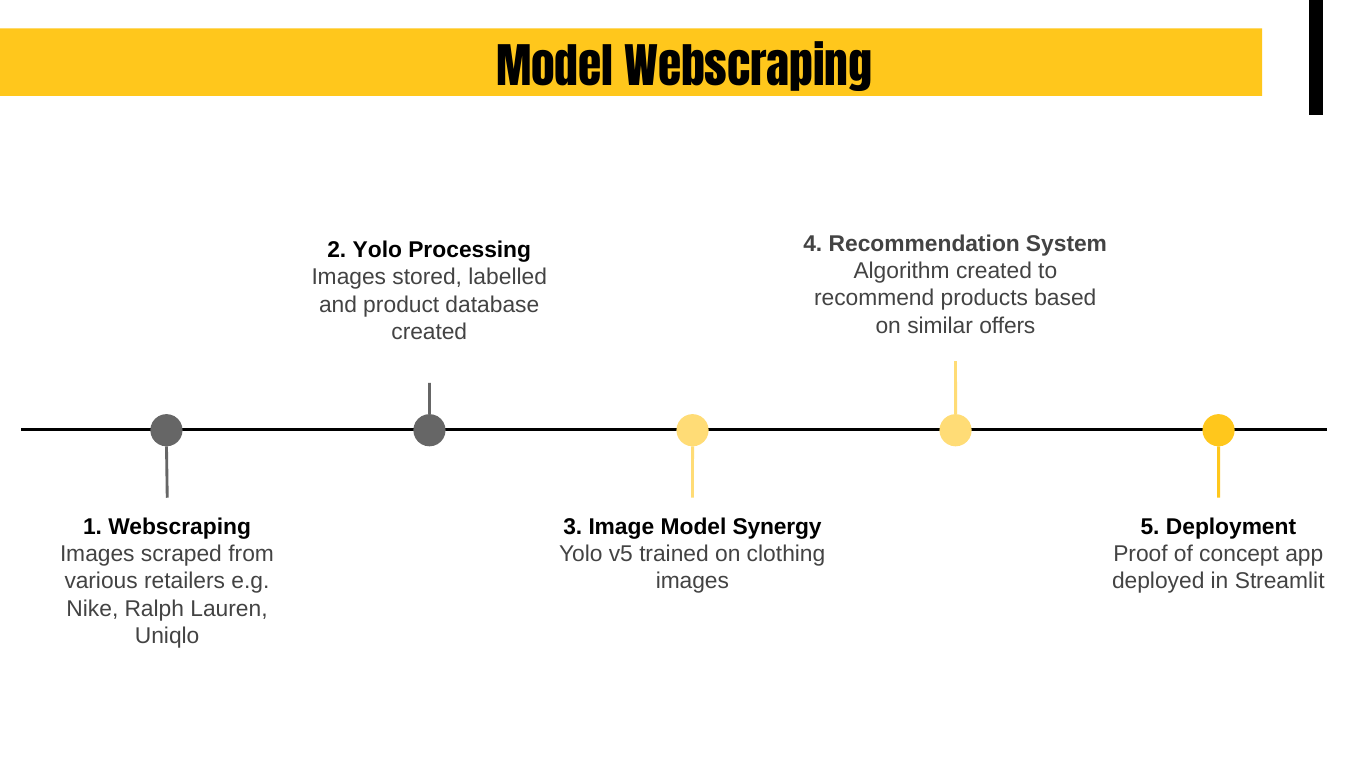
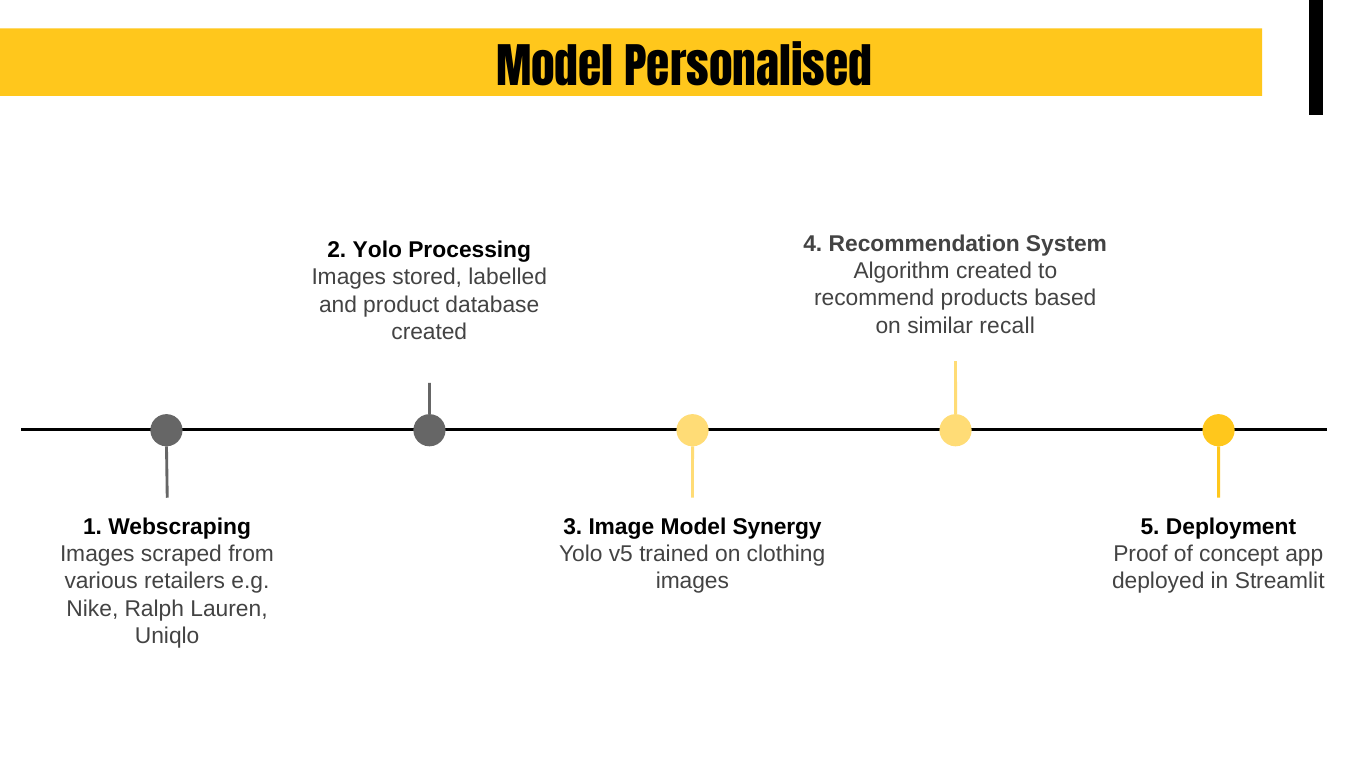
Model Webscraping: Webscraping -> Personalised (748, 70)
offers: offers -> recall (1007, 326)
